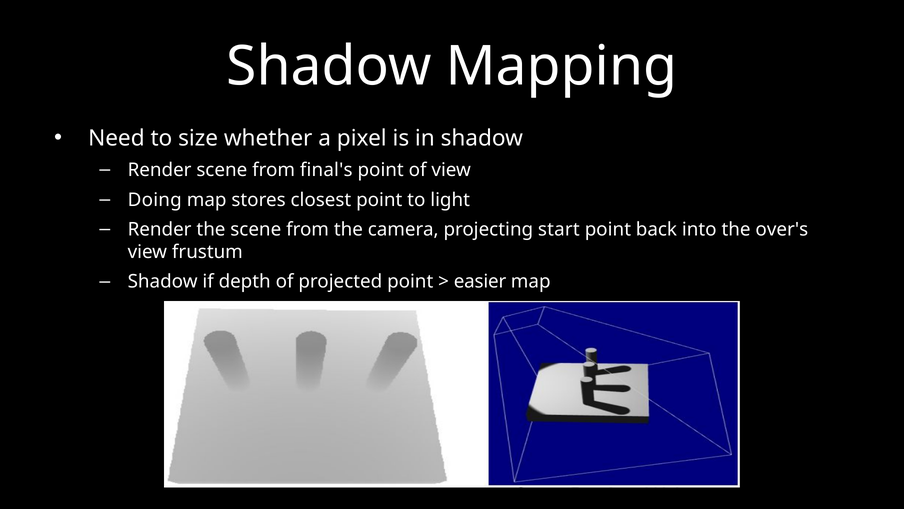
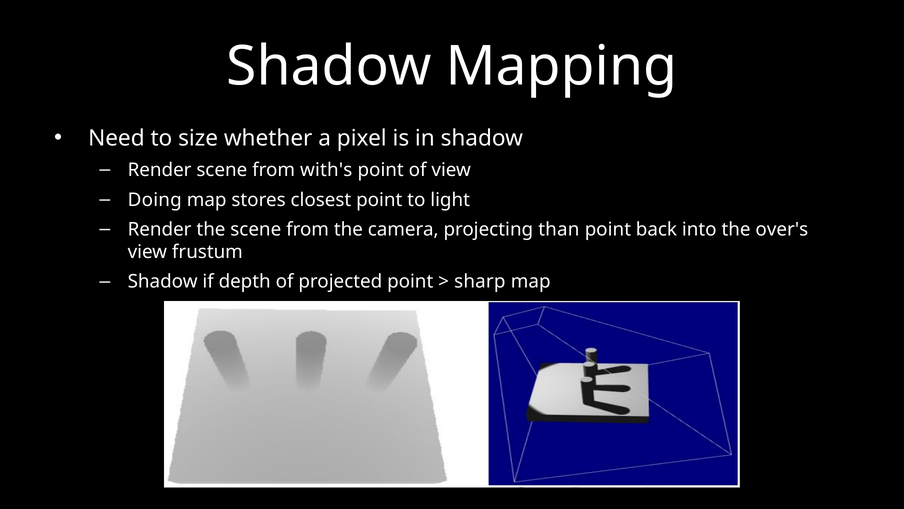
final's: final's -> with's (326, 170)
start: start -> than (559, 229)
easier: easier -> sharp (480, 282)
